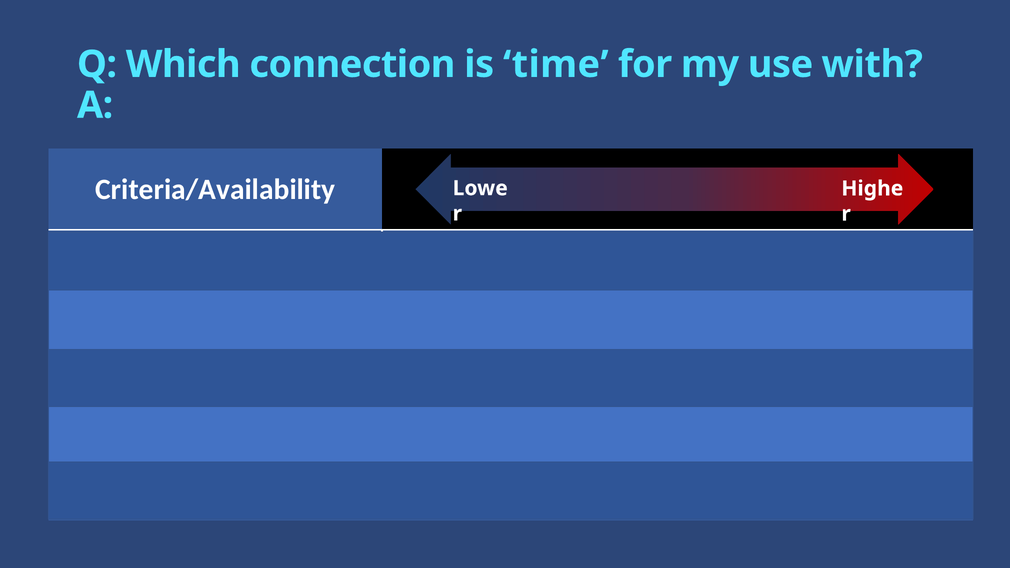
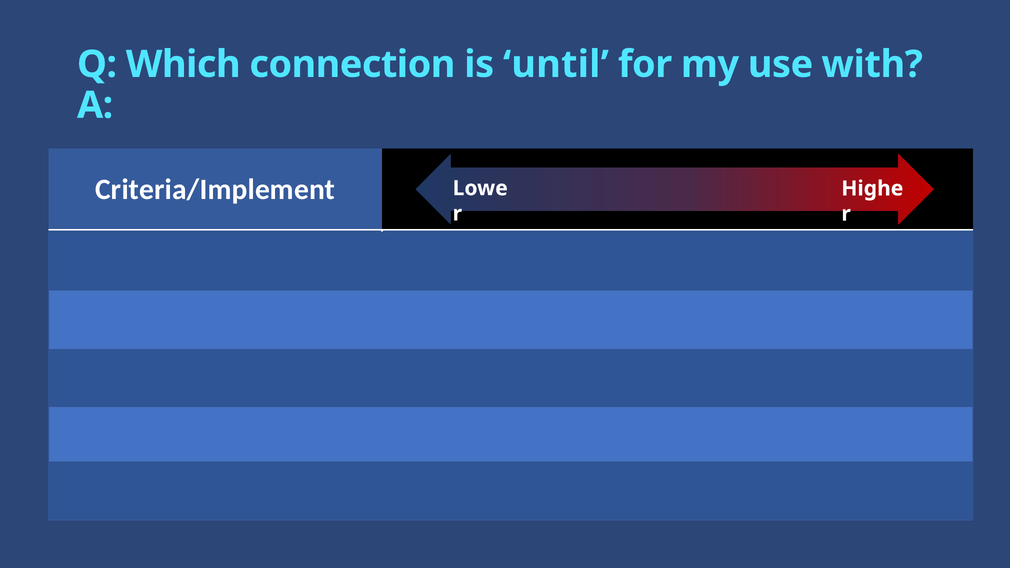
is time: time -> until (556, 64)
Criteria/Availability: Criteria/Availability -> Criteria/Implement (215, 189)
